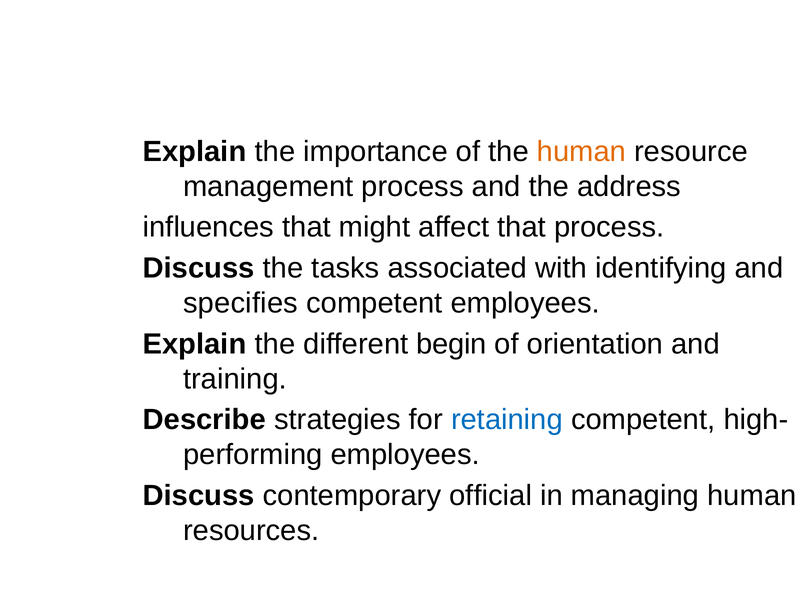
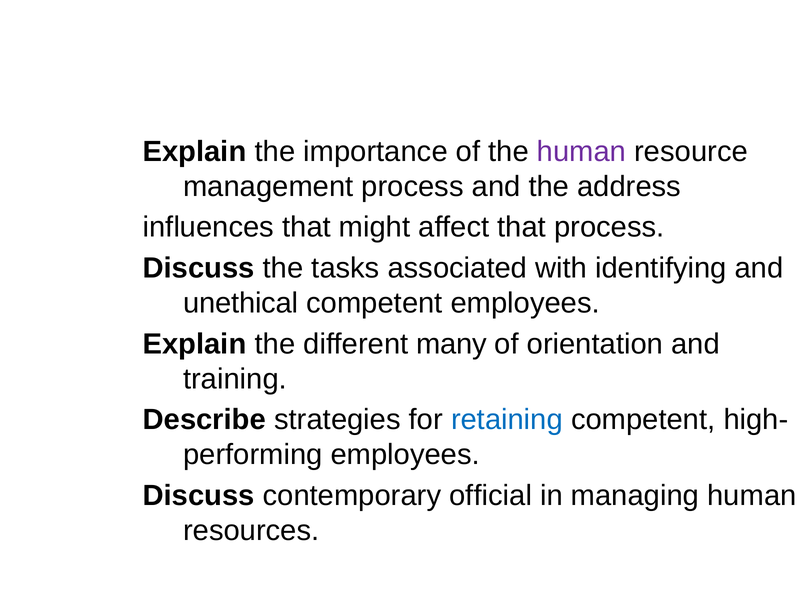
human colour: orange -> purple (582, 152)
specifies: specifies -> unethical (241, 303)
begin: begin -> many (451, 344)
